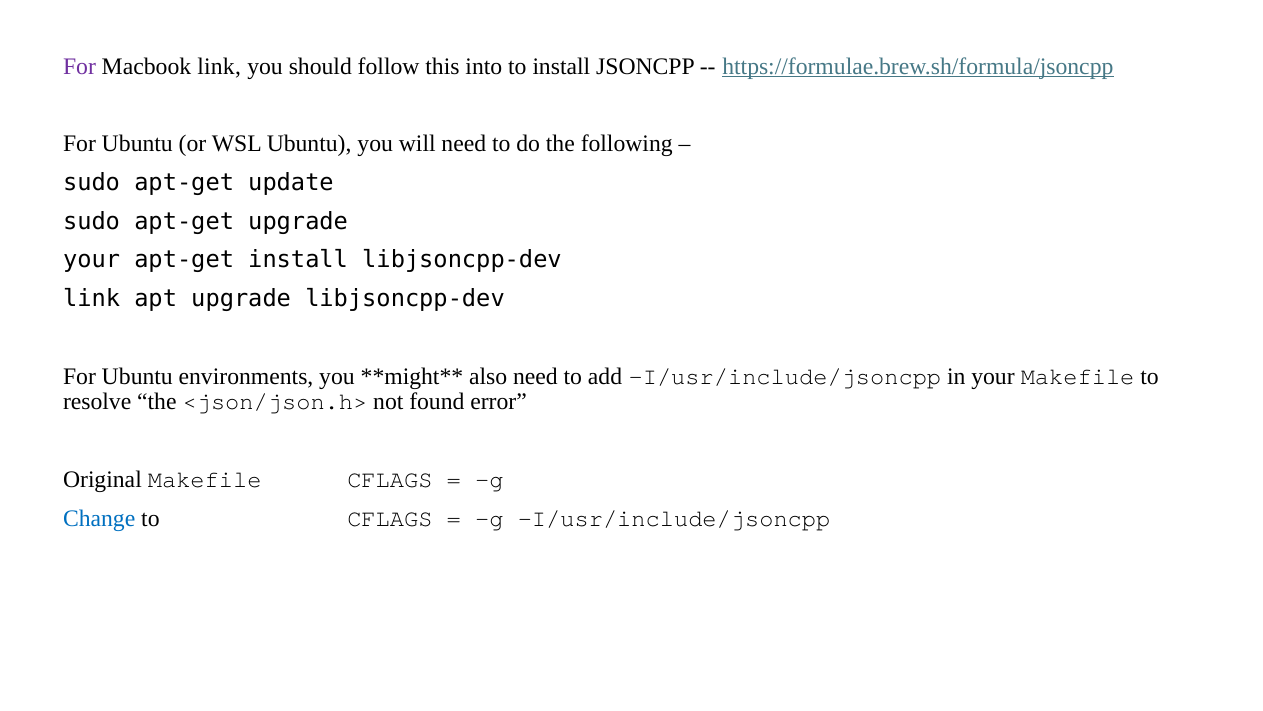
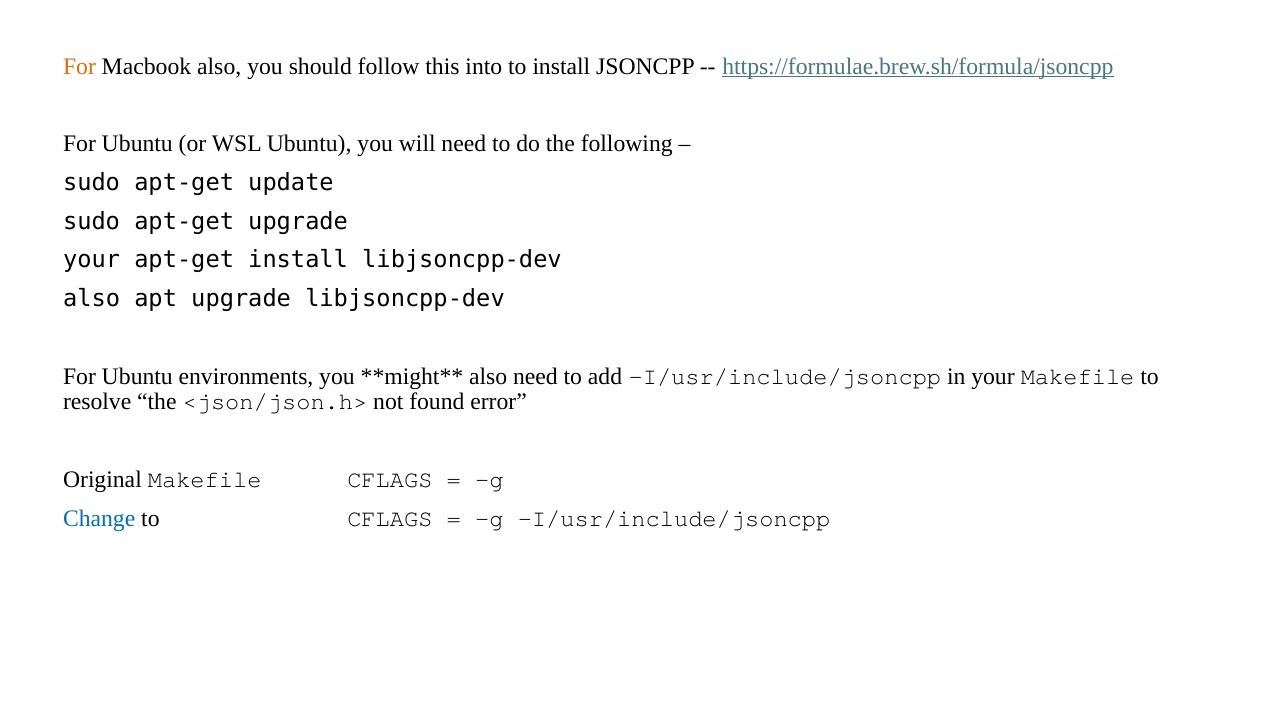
For colour: purple -> orange (80, 66)
Macbook link: link -> also (219, 66)
link: link -> also (92, 299)
